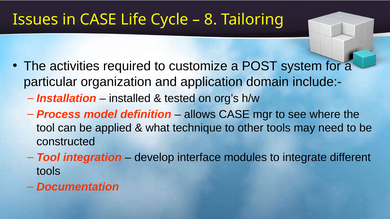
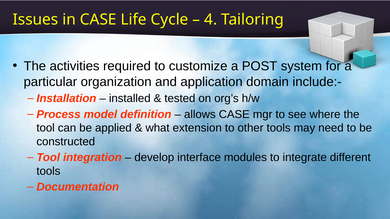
8: 8 -> 4 (211, 20)
technique: technique -> extension (197, 128)
